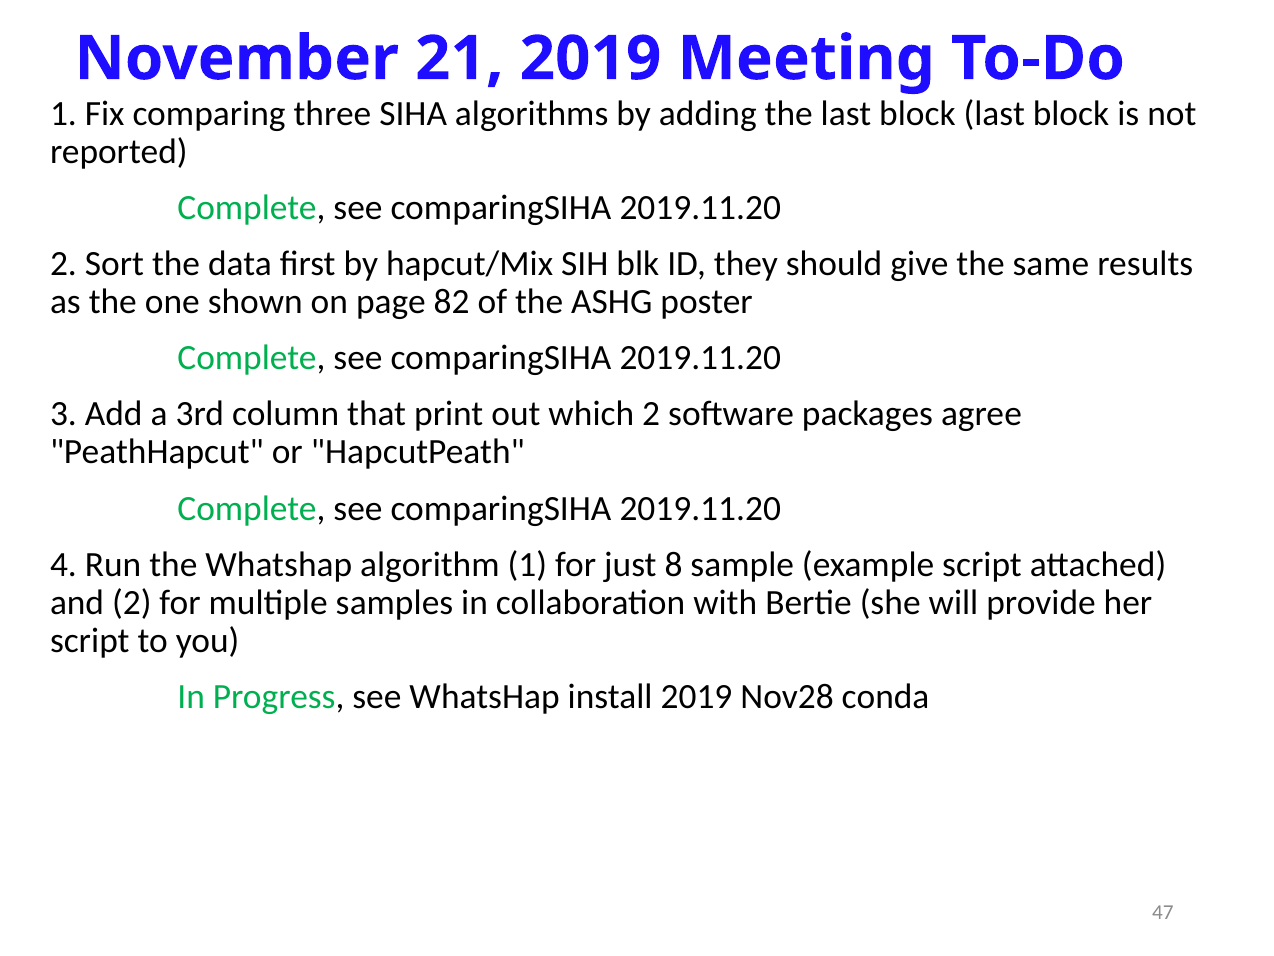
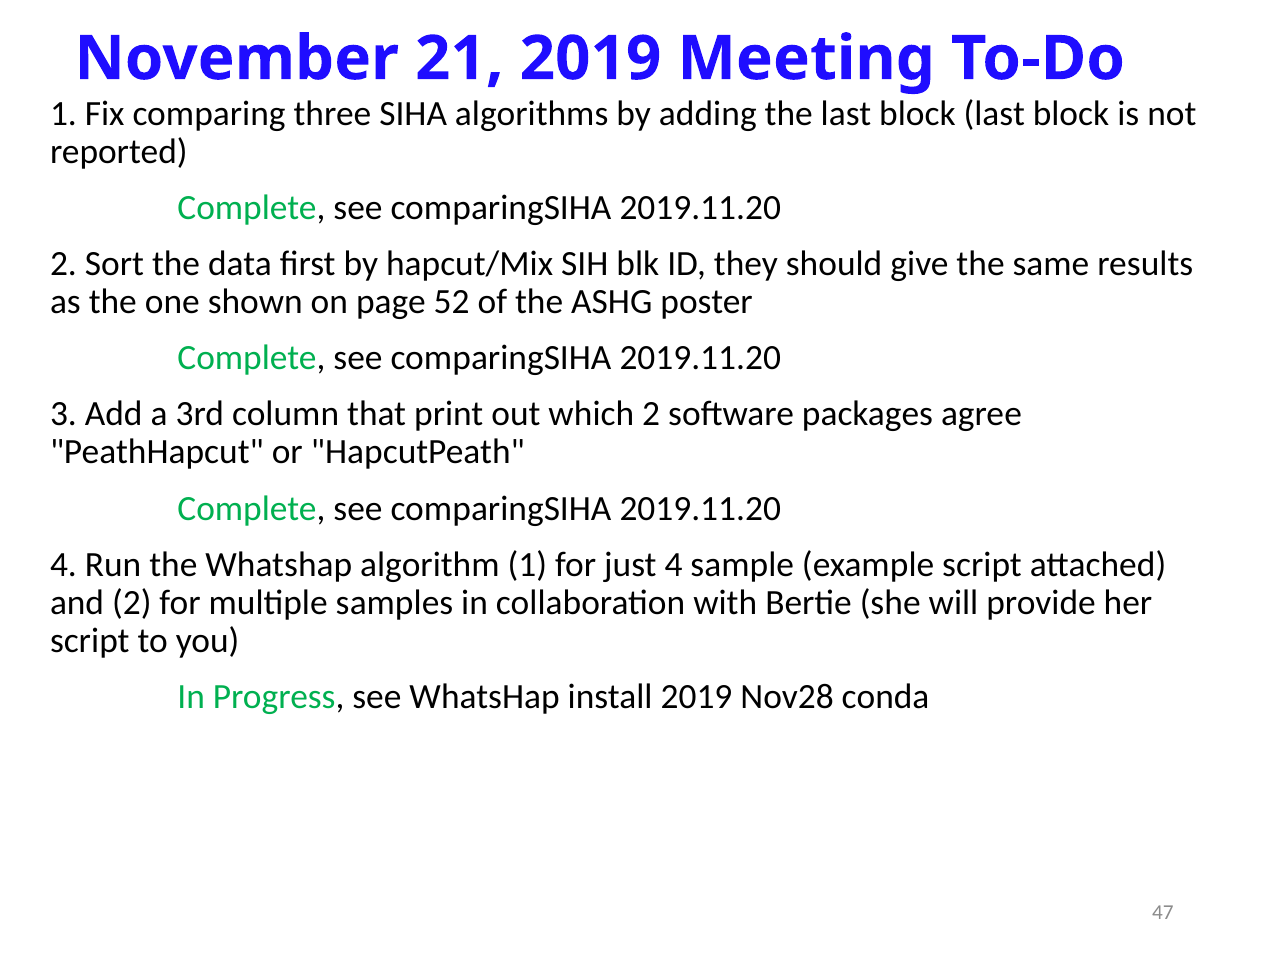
82: 82 -> 52 (452, 302)
just 8: 8 -> 4 (674, 564)
